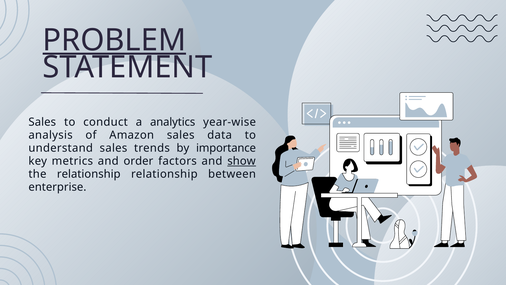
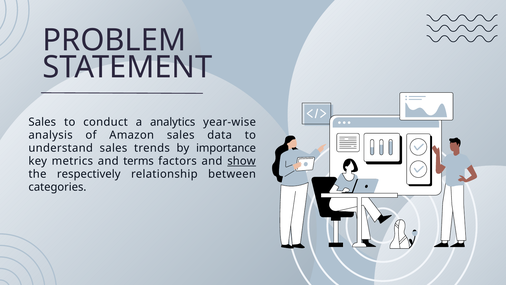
PROBLEM underline: present -> none (114, 40)
order: order -> terms (139, 161)
the relationship: relationship -> respectively (89, 174)
enterprise: enterprise -> categories (57, 187)
